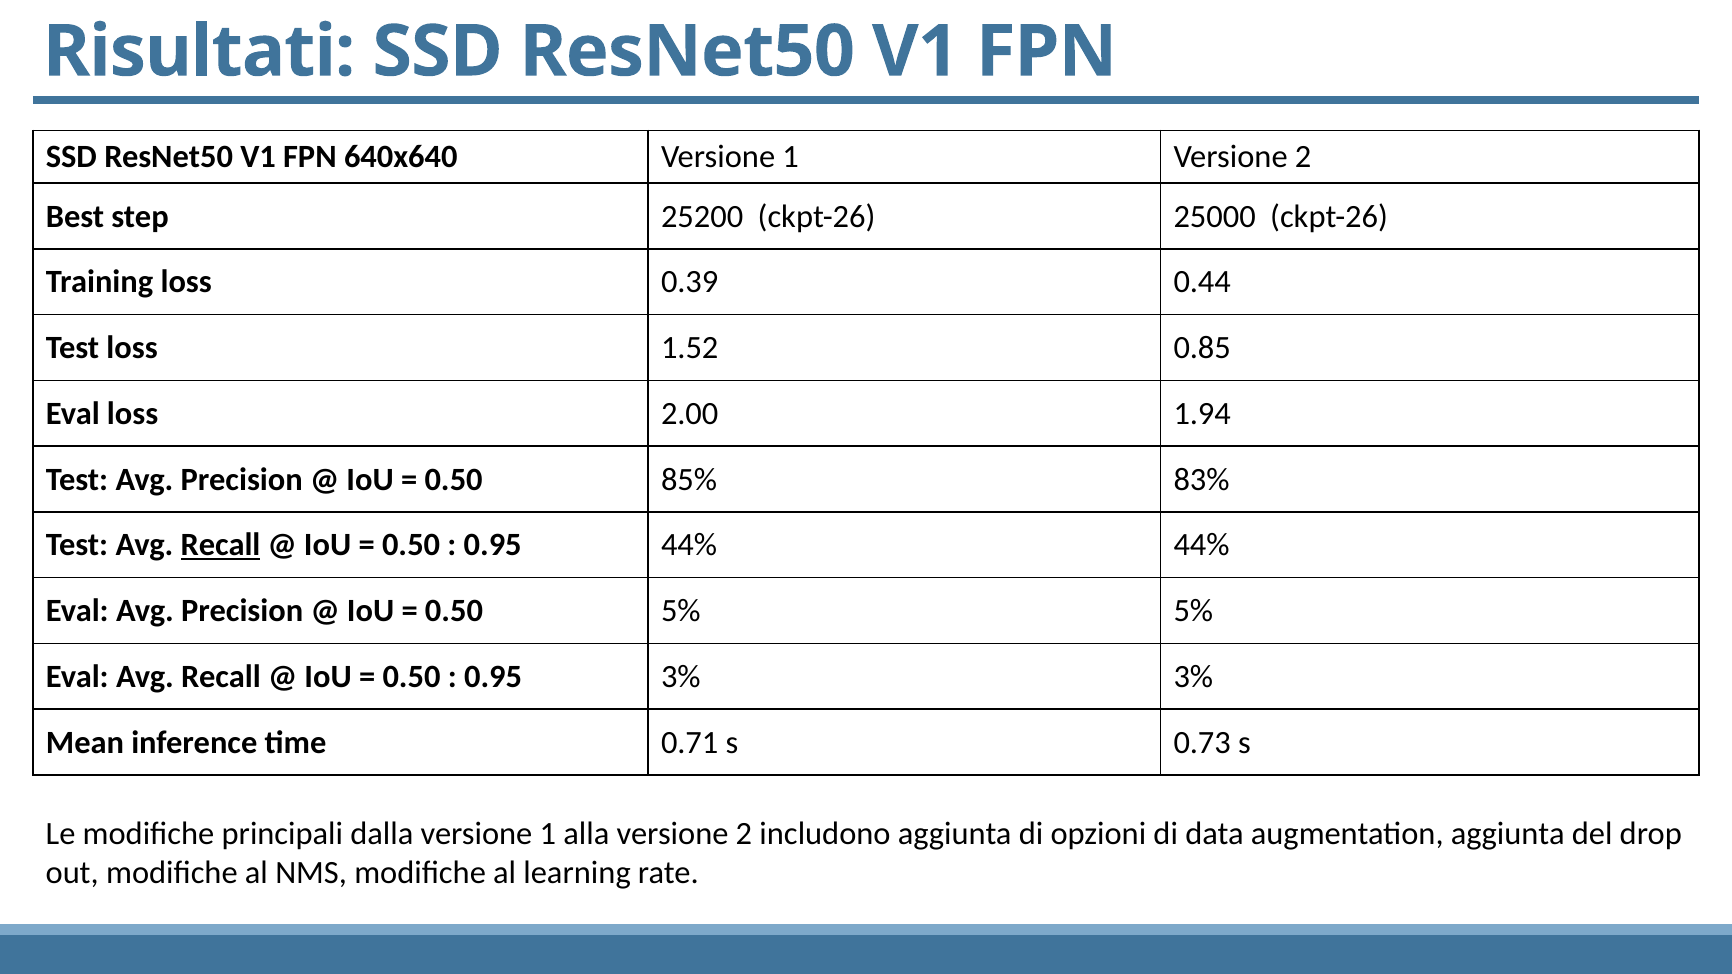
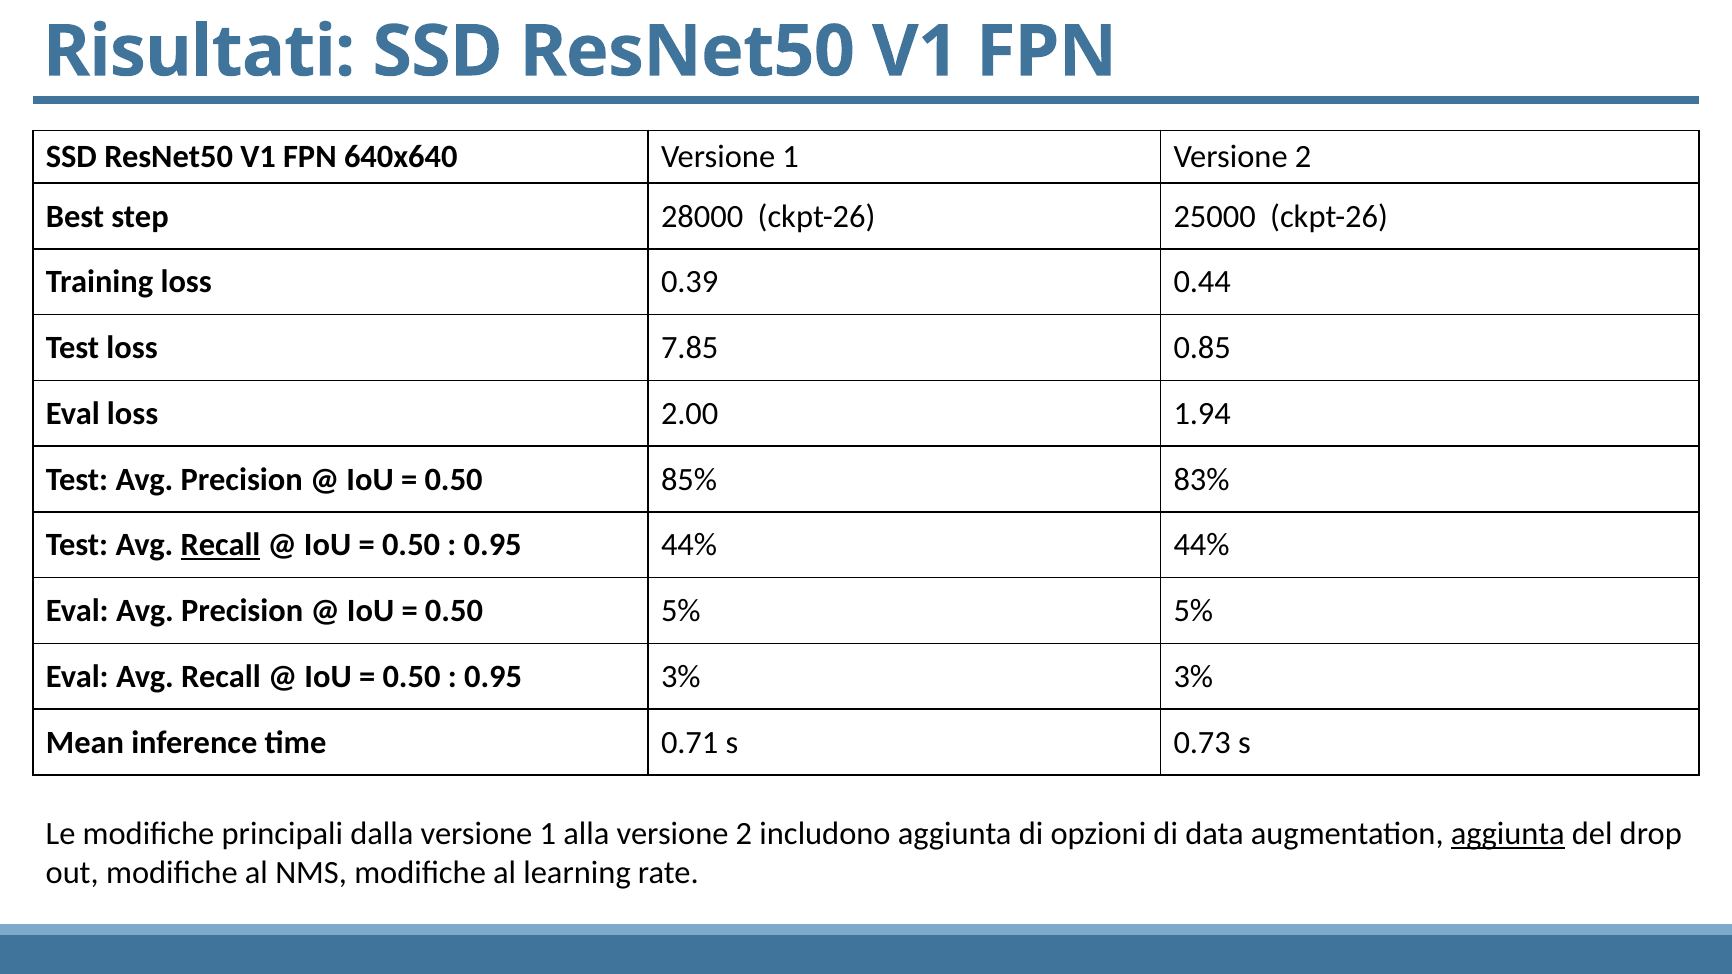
25200: 25200 -> 28000 (702, 216)
1.52: 1.52 -> 7.85 (690, 348)
aggiunta underline: none -> present (1508, 834)
